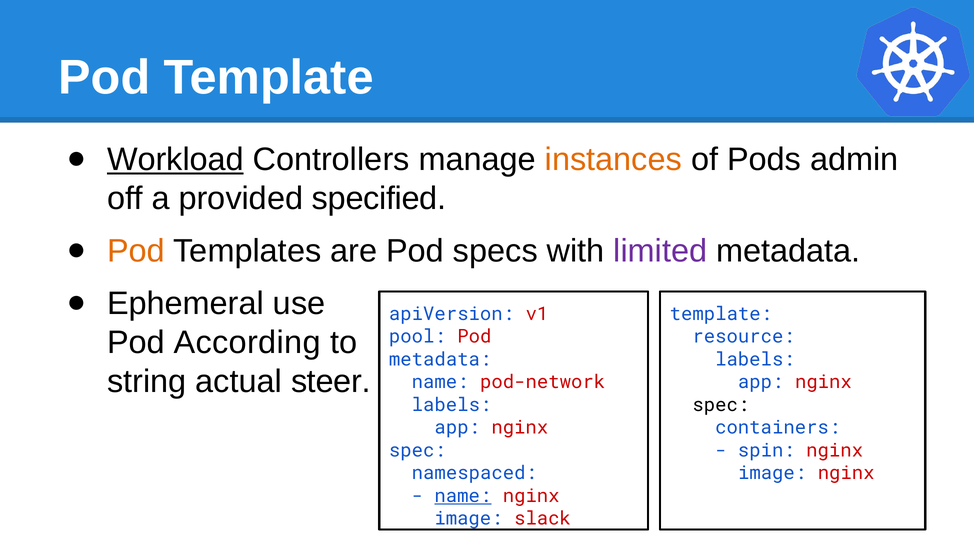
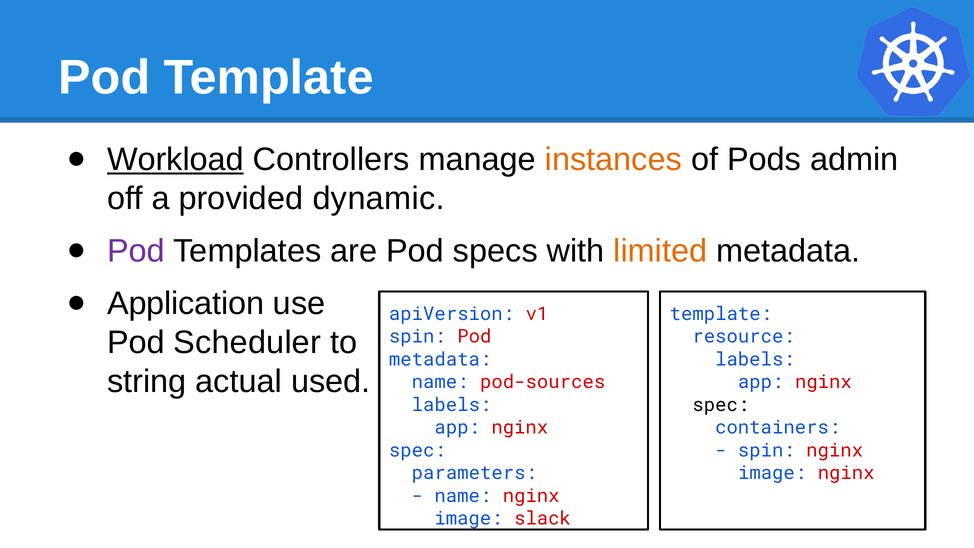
specified: specified -> dynamic (379, 198)
Pod colour: orange -> purple (136, 251)
limited colour: purple -> orange (660, 251)
Ephemeral: Ephemeral -> Application (186, 303)
According: According -> Scheduler (247, 342)
pool: pool -> spin (417, 337)
steer: steer -> used (331, 381)
pod-network: pod-network -> pod-sources (543, 382)
namespaced: namespaced -> parameters (474, 473)
name underline: present -> none (463, 496)
